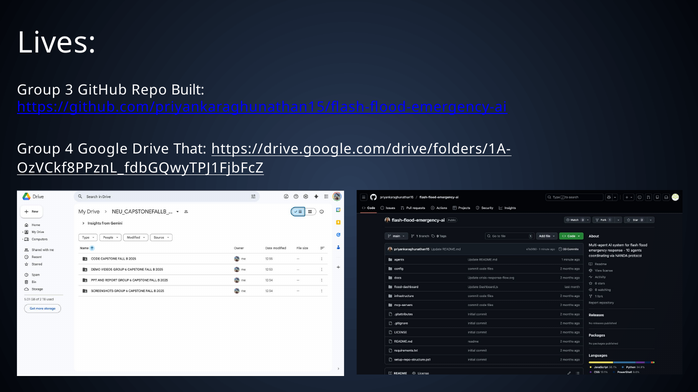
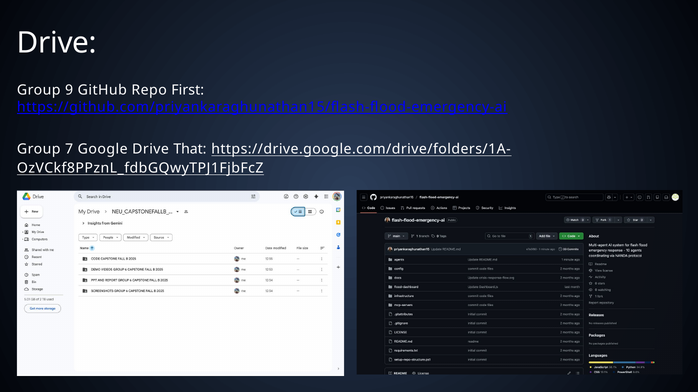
Lives: Lives -> Drive (57, 43)
3: 3 -> 9 (69, 90)
Built: Built -> First (188, 90)
4: 4 -> 7 (69, 149)
